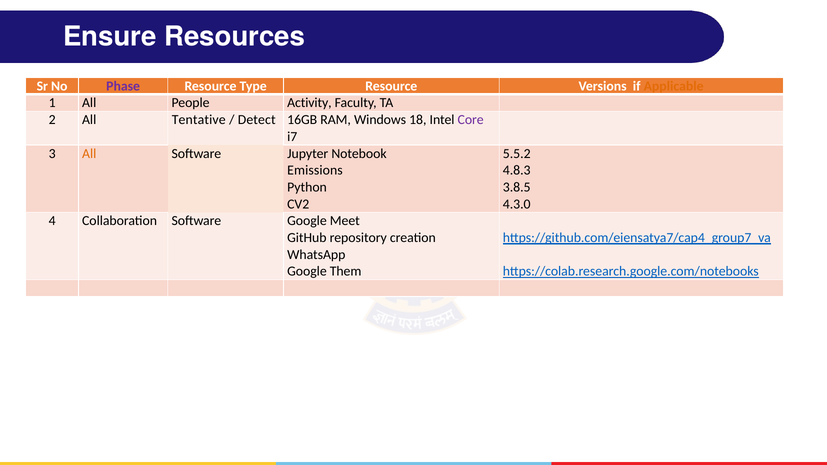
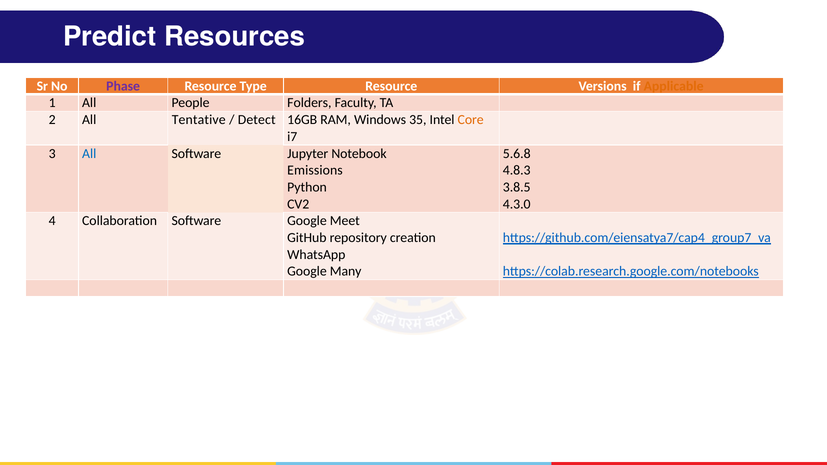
Ensure: Ensure -> Predict (110, 37)
Activity: Activity -> Folders (309, 103)
18: 18 -> 35 (418, 120)
Core colour: purple -> orange (471, 120)
All colour: orange -> blue (89, 154)
5.5.2: 5.5.2 -> 5.6.8 (517, 154)
Them: Them -> Many (346, 272)
